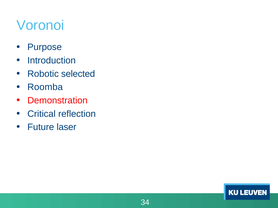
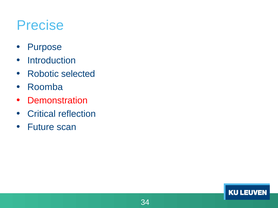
Voronoi: Voronoi -> Precise (40, 25)
laser: laser -> scan (66, 127)
